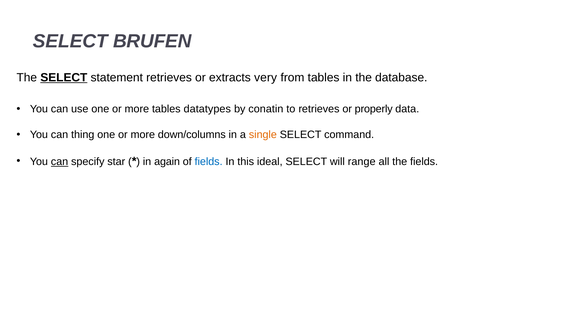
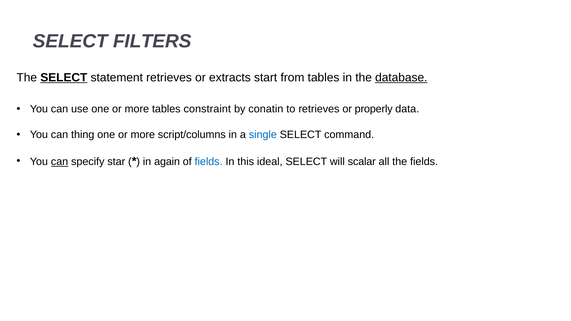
BRUFEN: BRUFEN -> FILTERS (152, 41)
very: very -> start (266, 78)
database underline: none -> present (401, 78)
datatypes: datatypes -> constraint (207, 109)
down/columns: down/columns -> script/columns (192, 135)
single colour: orange -> blue (263, 135)
range: range -> scalar (362, 162)
